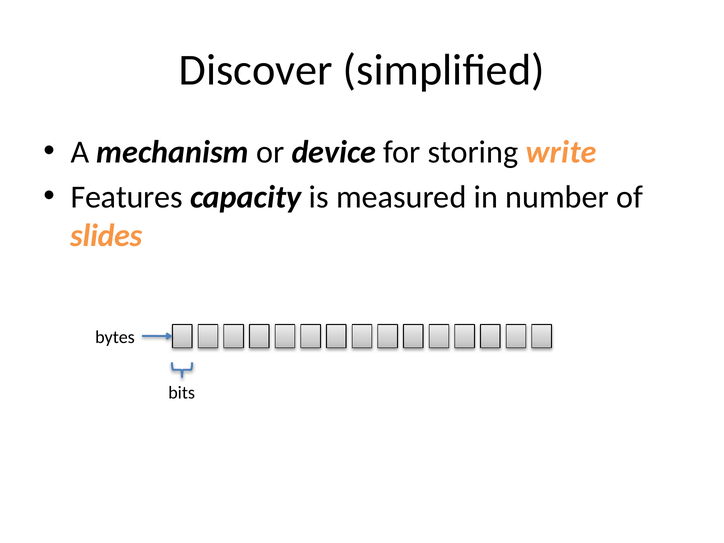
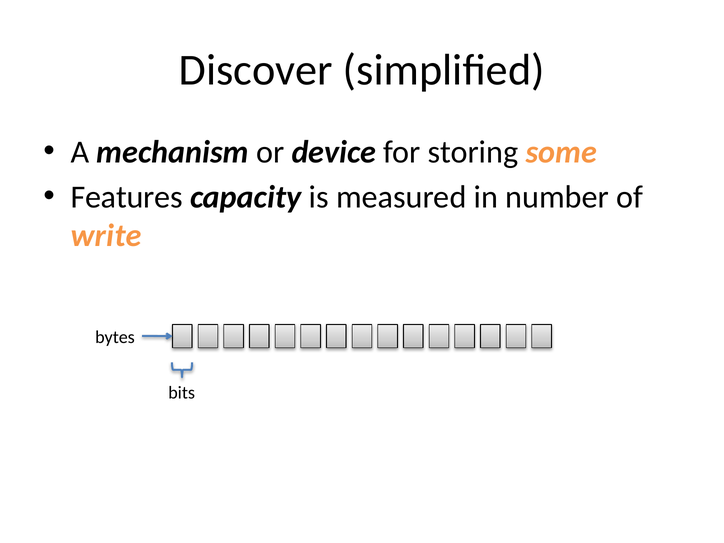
write: write -> some (561, 152)
slides: slides -> write (106, 236)
